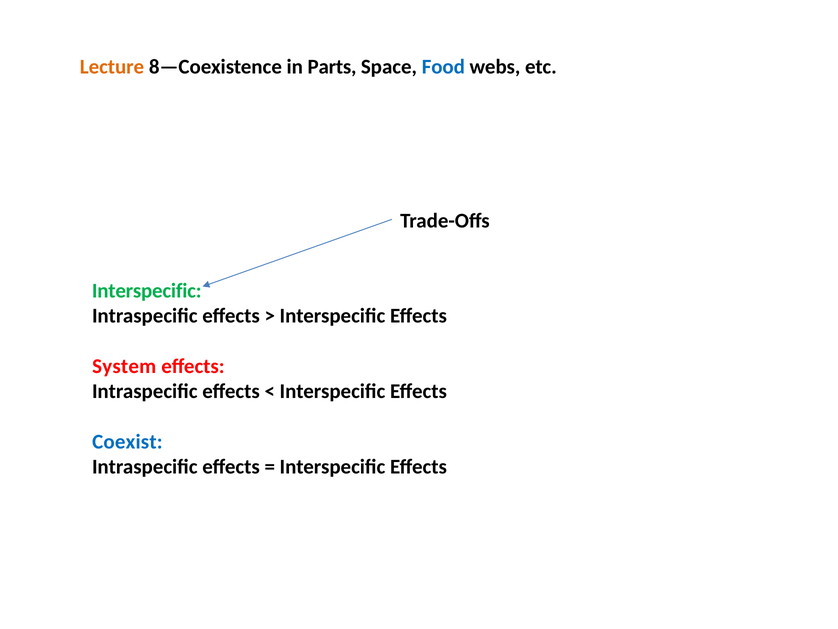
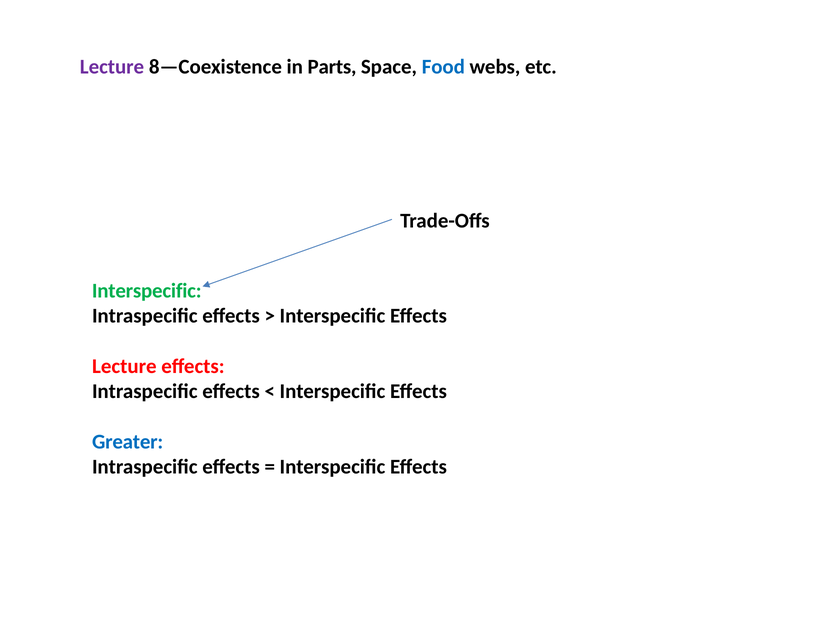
Lecture colour: orange -> purple (112, 67)
System: System -> Lecture (124, 366)
Coexist: Coexist -> Greater (128, 441)
